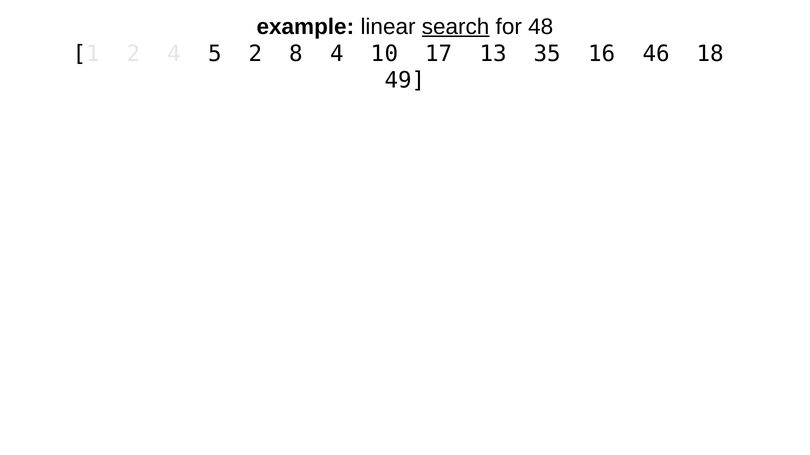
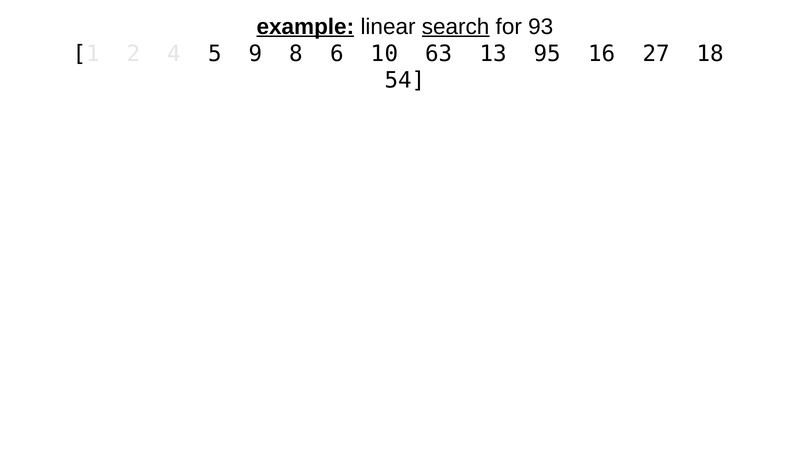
example underline: none -> present (305, 27)
48: 48 -> 93 (541, 27)
5 2: 2 -> 9 (255, 54)
8 4: 4 -> 6 (337, 54)
17: 17 -> 63 (439, 54)
35: 35 -> 95 (547, 54)
46: 46 -> 27 (656, 54)
49: 49 -> 54 (405, 81)
